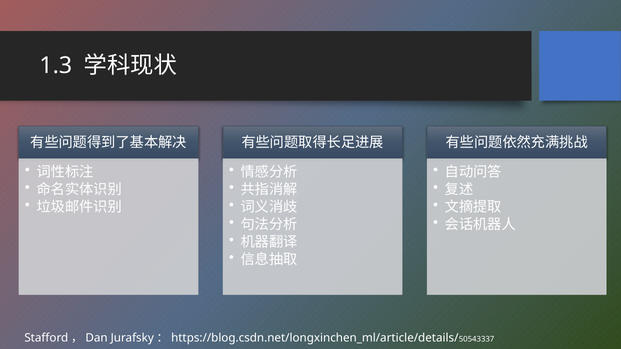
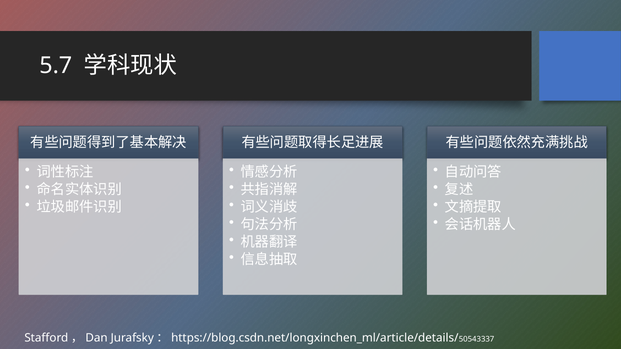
1.3: 1.3 -> 5.7 (56, 66)
